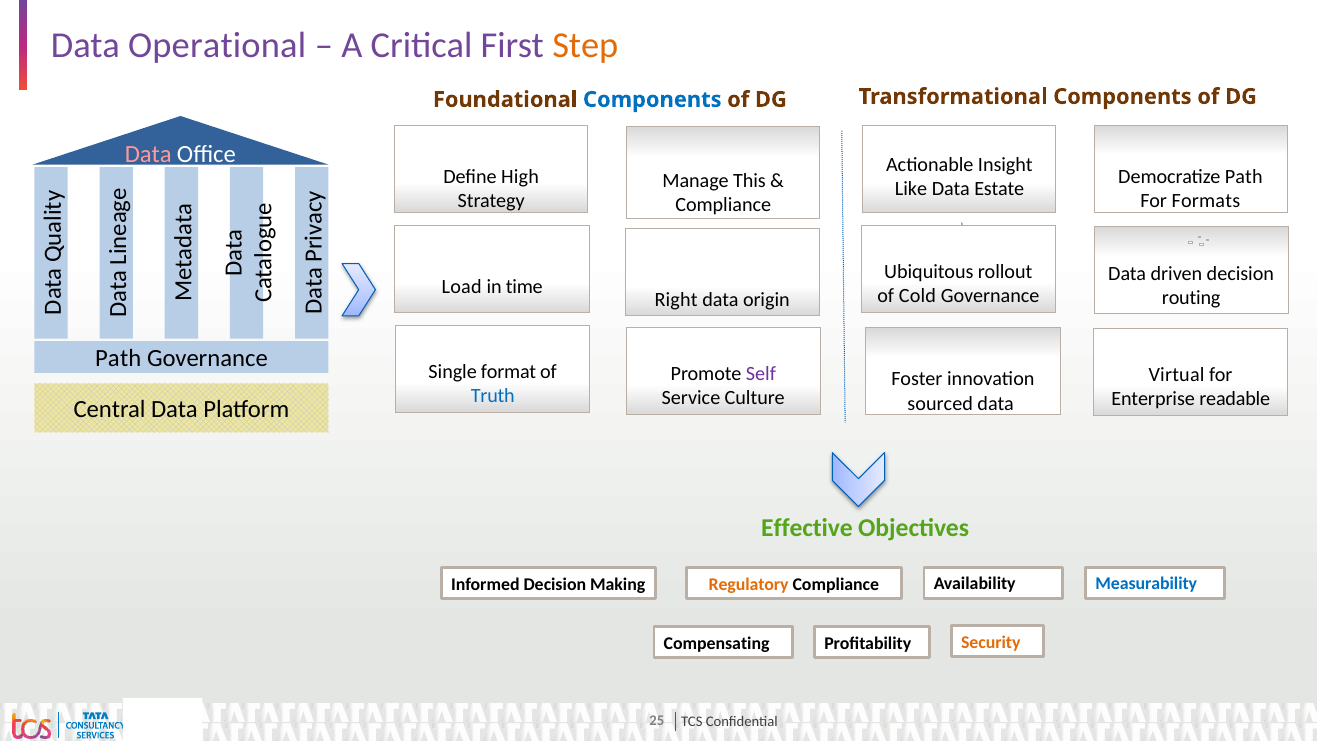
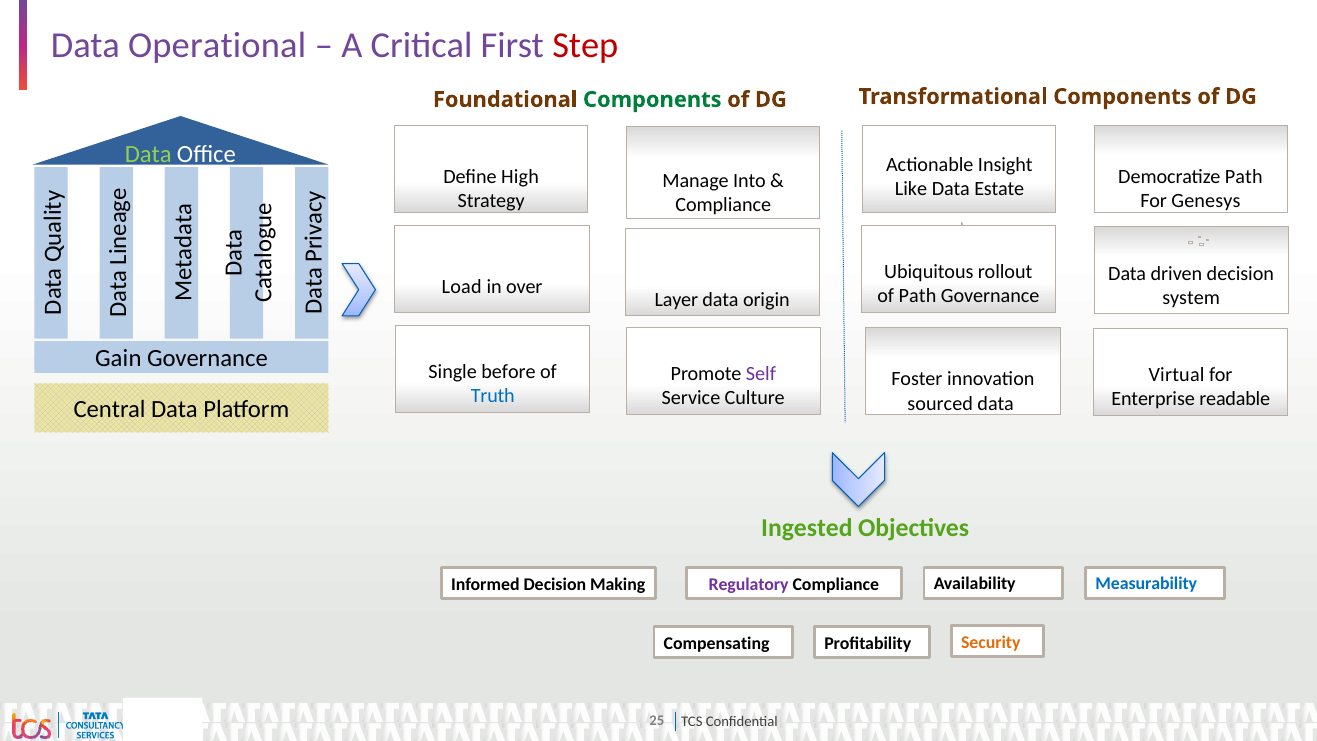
Step colour: orange -> red (585, 46)
Components colour: blue -> green (652, 100)
Data colour: pink -> light green (148, 154)
This: This -> Into (749, 181)
Formats: Formats -> Genesys (1206, 201)
time: time -> over (524, 287)
of Cold: Cold -> Path (917, 296)
routing: routing -> system (1191, 298)
Right: Right -> Layer (676, 299)
Path: Path -> Gain (118, 359)
format: format -> before (508, 372)
Effective: Effective -> Ingested (807, 528)
Regulatory colour: orange -> purple (749, 584)
